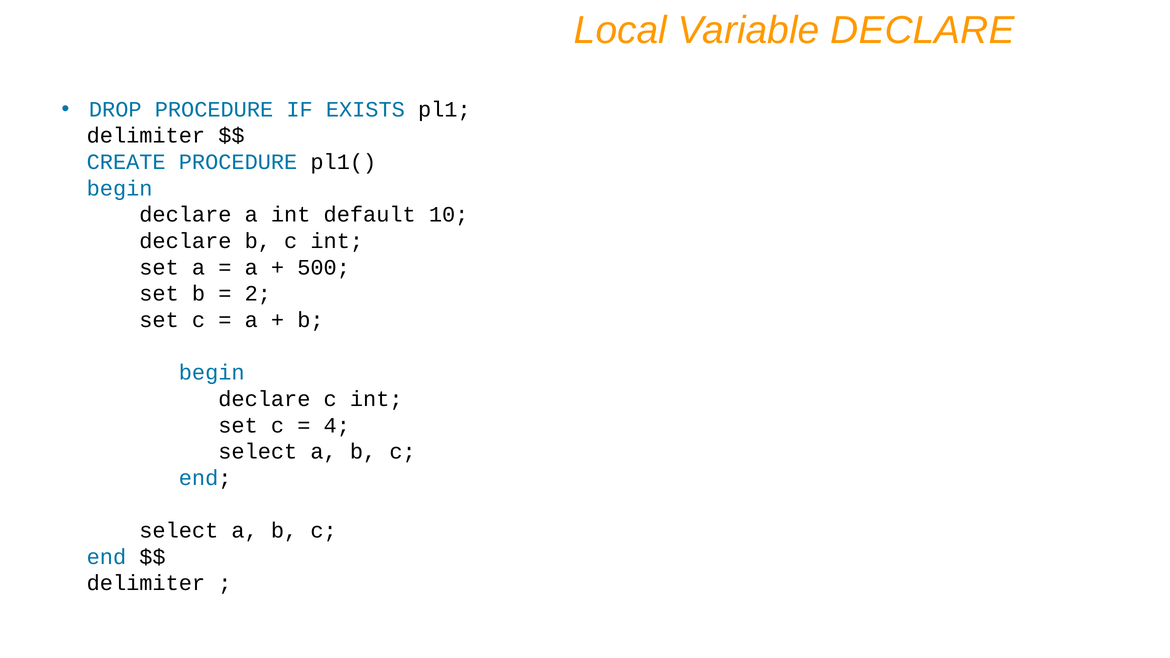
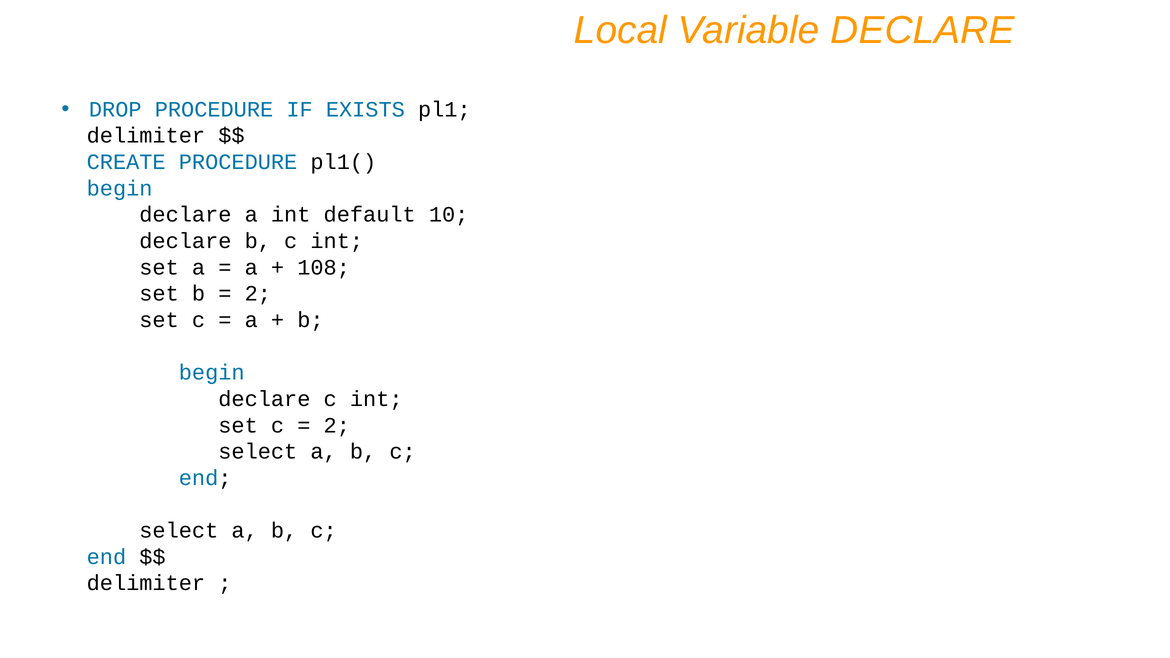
500: 500 -> 108 (324, 267)
4: 4 -> 2 (337, 425)
